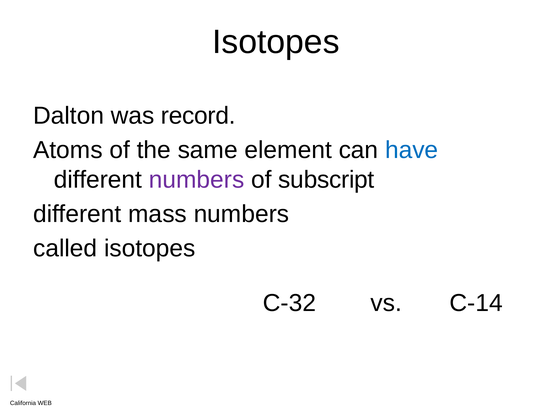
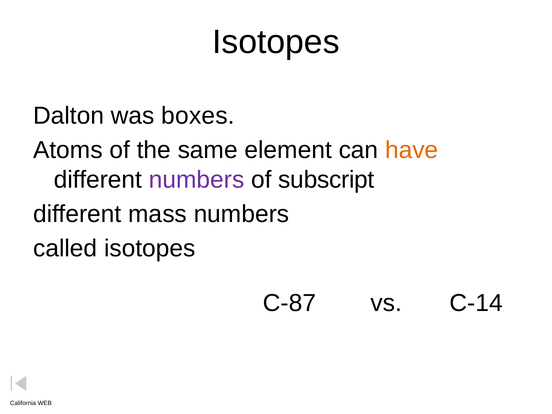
record: record -> boxes (198, 116)
have colour: blue -> orange (412, 150)
C-32: C-32 -> C-87 (289, 303)
